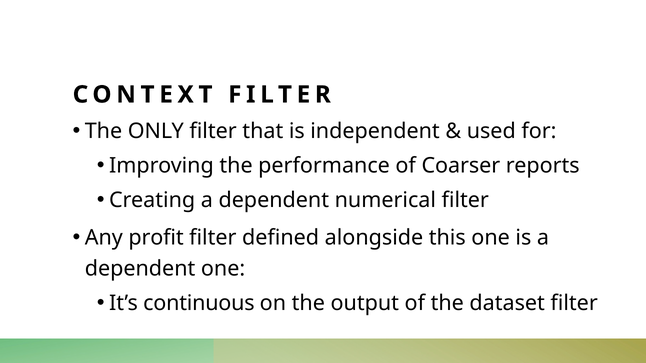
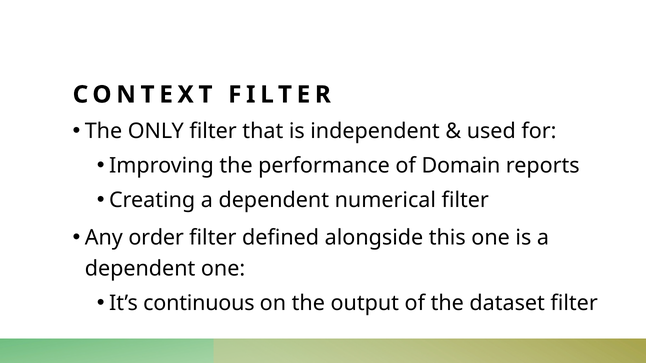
Coarser: Coarser -> Domain (461, 166)
profit: profit -> order (156, 238)
